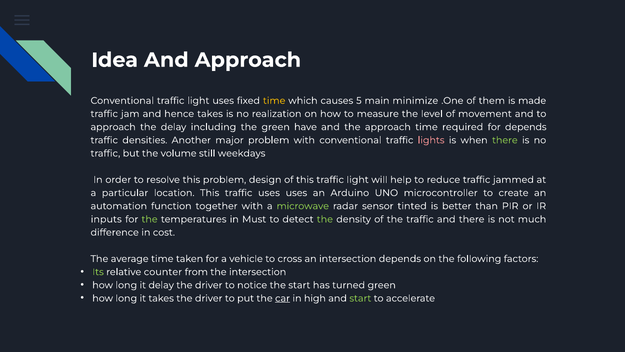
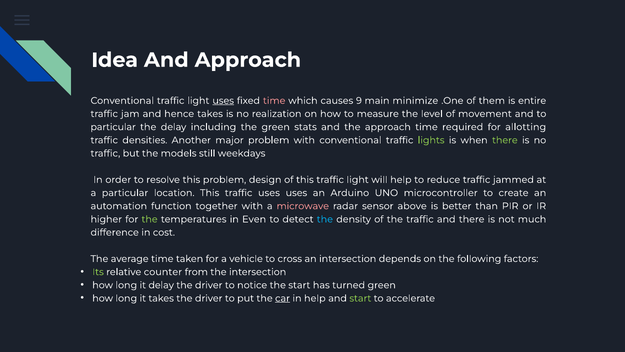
uses underline: none -> present (223, 101)
time colour: yellow -> pink (274, 101)
5: 5 -> 9 (359, 101)
made: made -> entire (532, 101)
approach: approach -> particular (113, 127)
have: have -> stats (306, 127)
for depends: depends -> allotting (526, 127)
lights colour: pink -> light green (431, 140)
volume: volume -> models (179, 153)
microwave colour: light green -> pink (303, 206)
tinted: tinted -> above (412, 206)
inputs: inputs -> higher (106, 219)
Must: Must -> Even (254, 219)
the colour: light green -> light blue (325, 219)
in high: high -> help (315, 298)
